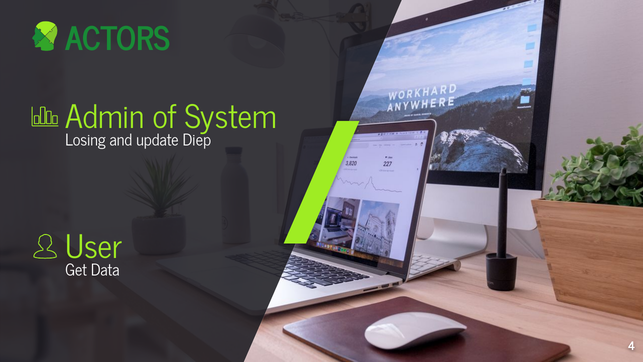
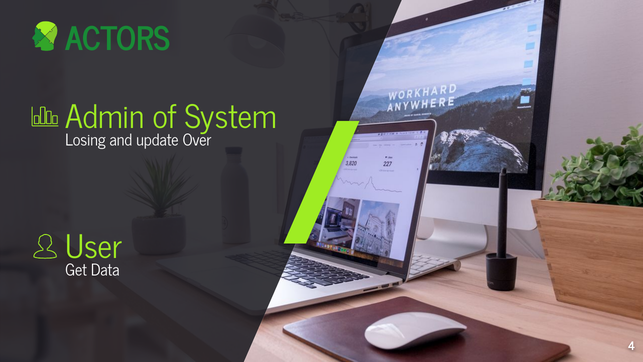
Diep: Diep -> Over (197, 140)
